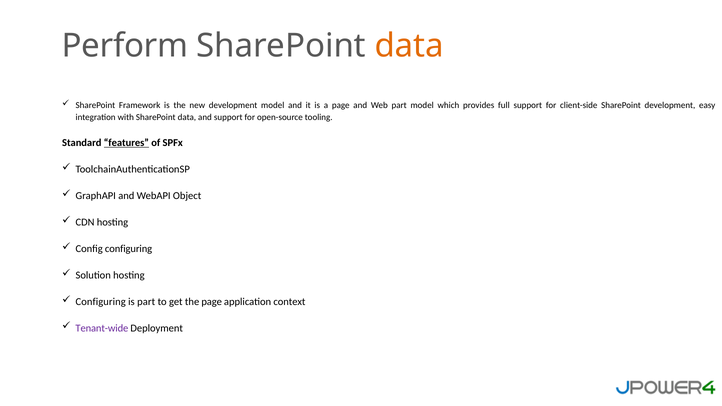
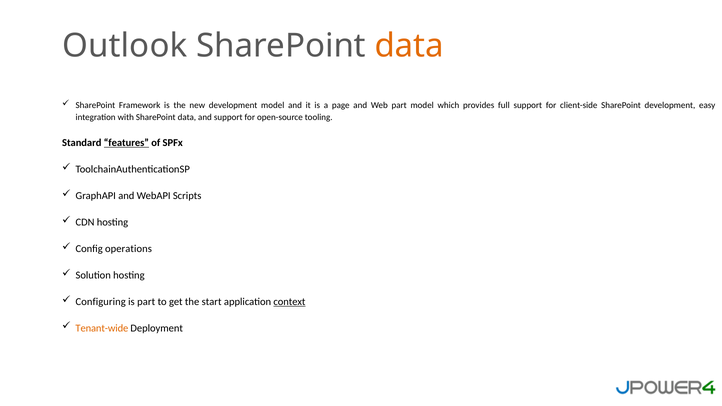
Perform: Perform -> Outlook (125, 46)
Object: Object -> Scripts (187, 196)
Config configuring: configuring -> operations (128, 249)
the page: page -> start (212, 302)
context underline: none -> present (289, 302)
Tenant-wide colour: purple -> orange (102, 328)
